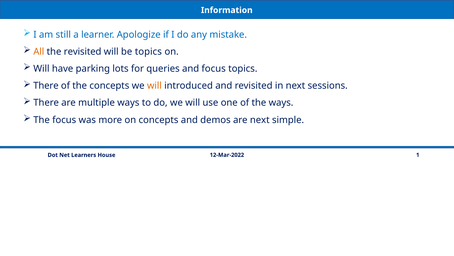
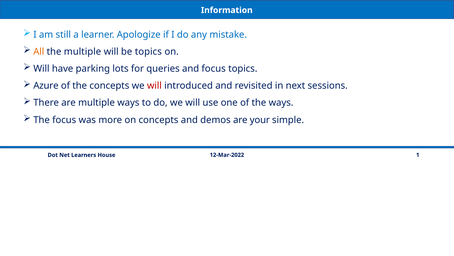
the revisited: revisited -> multiple (83, 51)
There: There -> Azure (46, 86)
will colour: orange -> red (154, 86)
are next: next -> your (260, 120)
